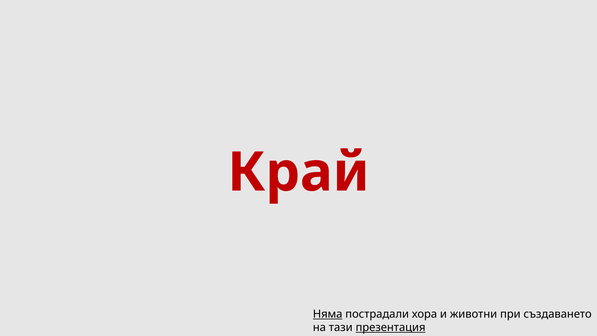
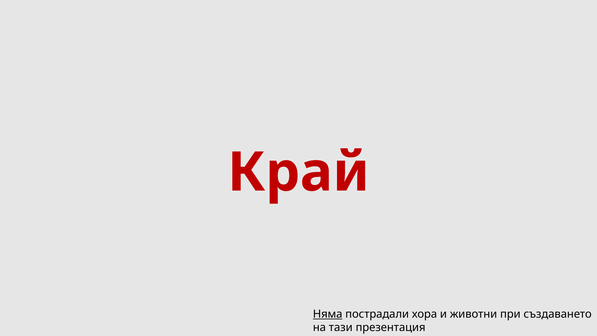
презентация underline: present -> none (391, 327)
